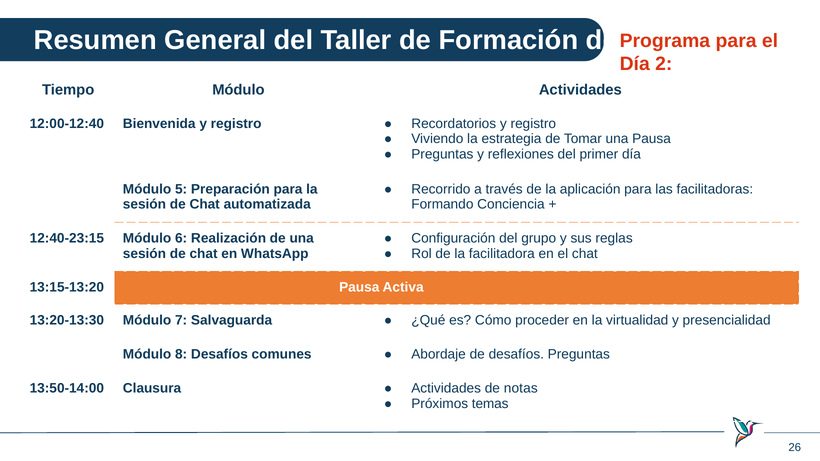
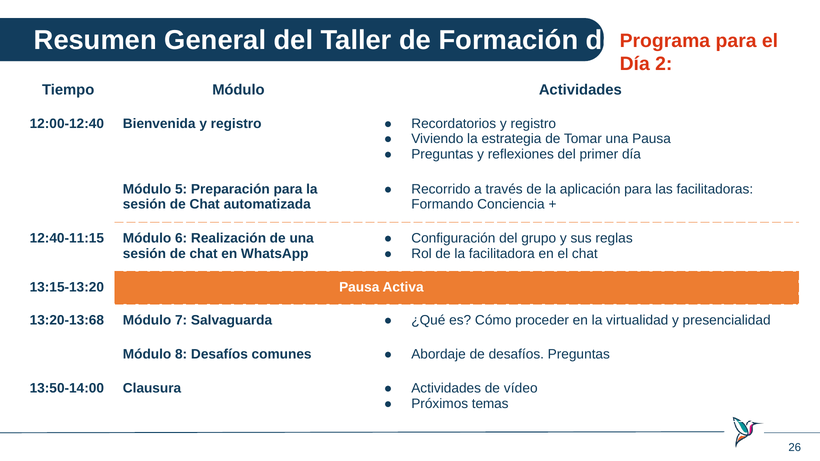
12:40-23:15: 12:40-23:15 -> 12:40-11:15 (67, 238)
13:20-13:30: 13:20-13:30 -> 13:20-13:68 (67, 320)
notas: notas -> vídeo (521, 389)
